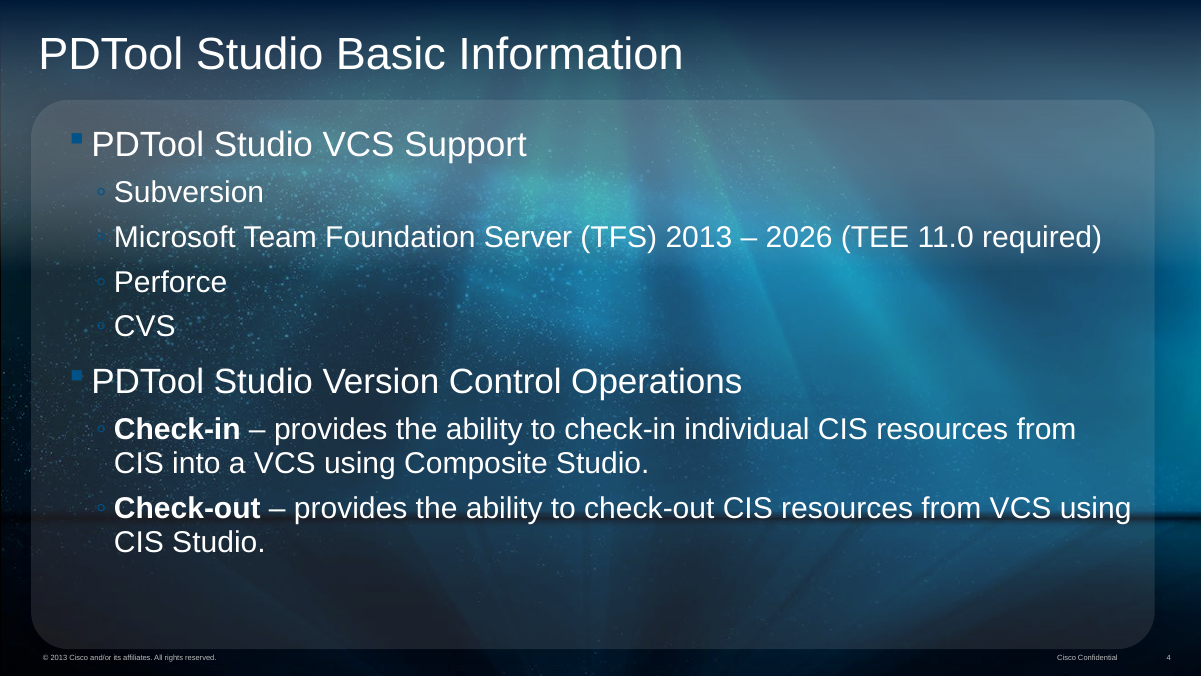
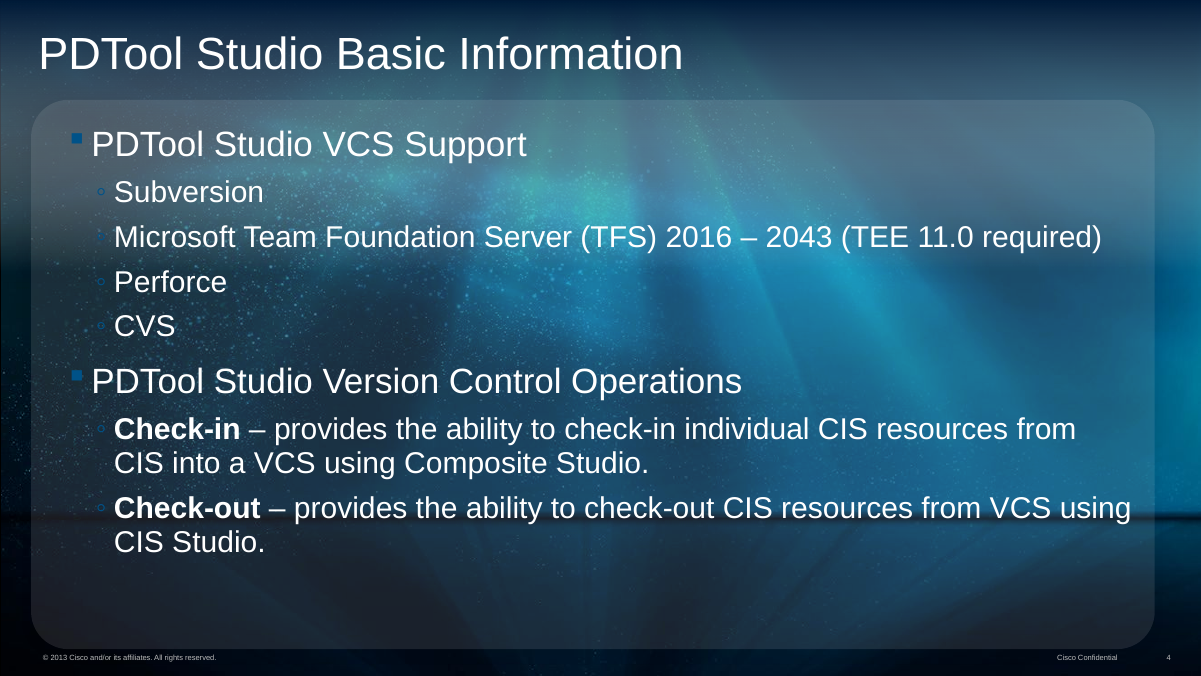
TFS 2013: 2013 -> 2016 (699, 237)
2026: 2026 -> 2043 (799, 237)
